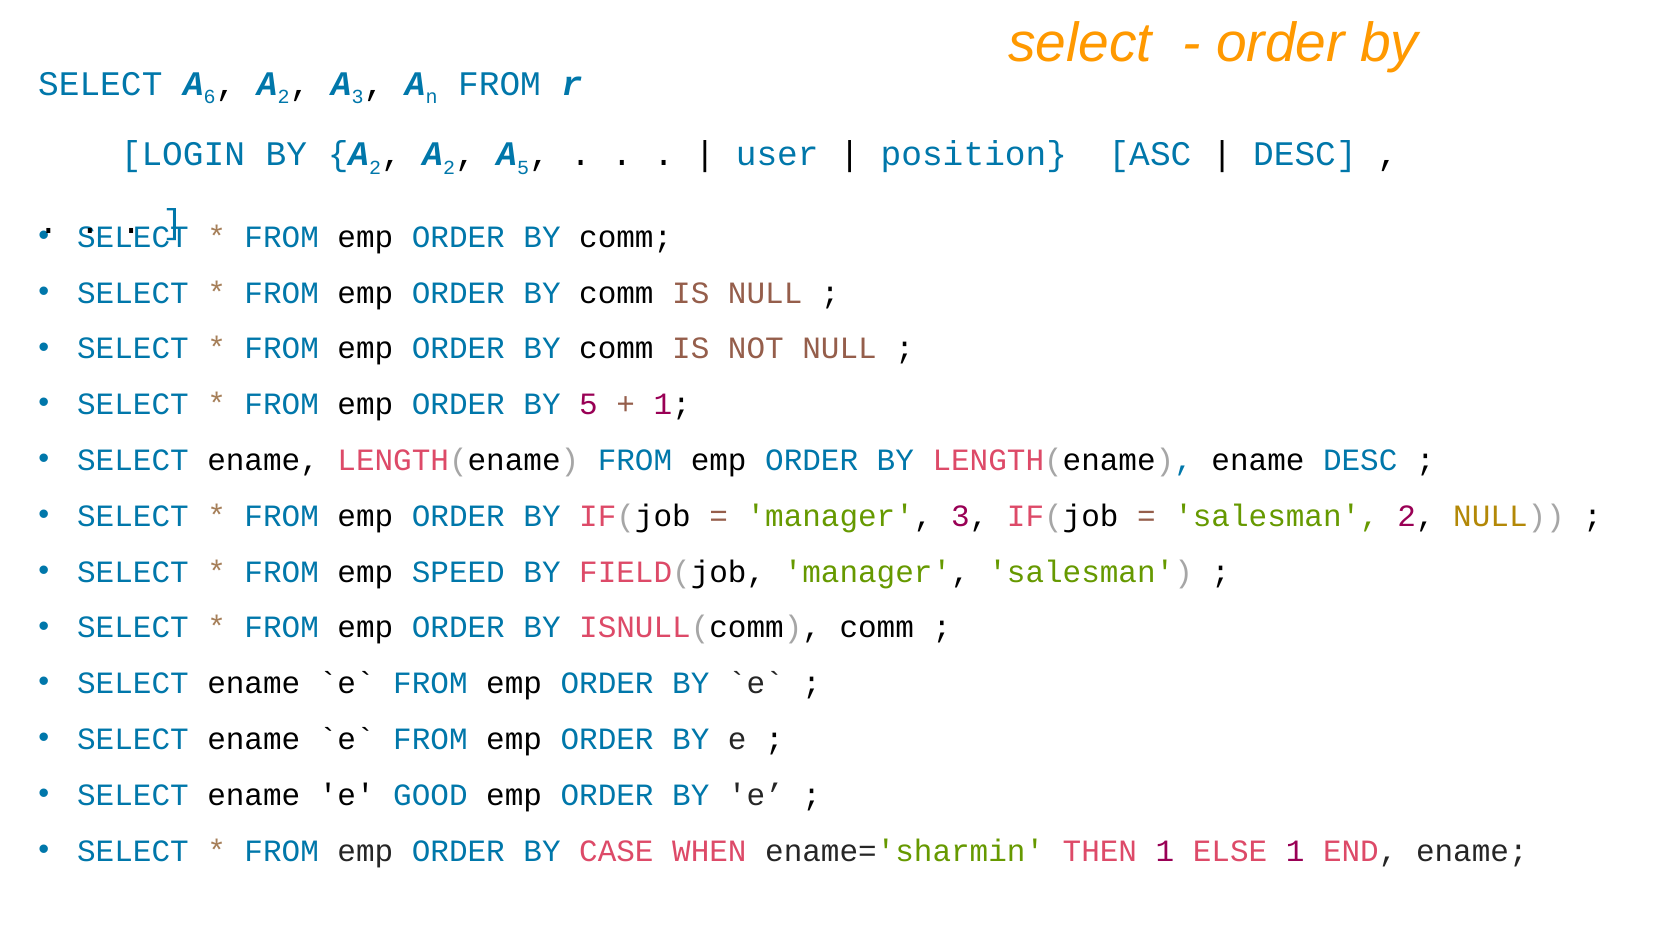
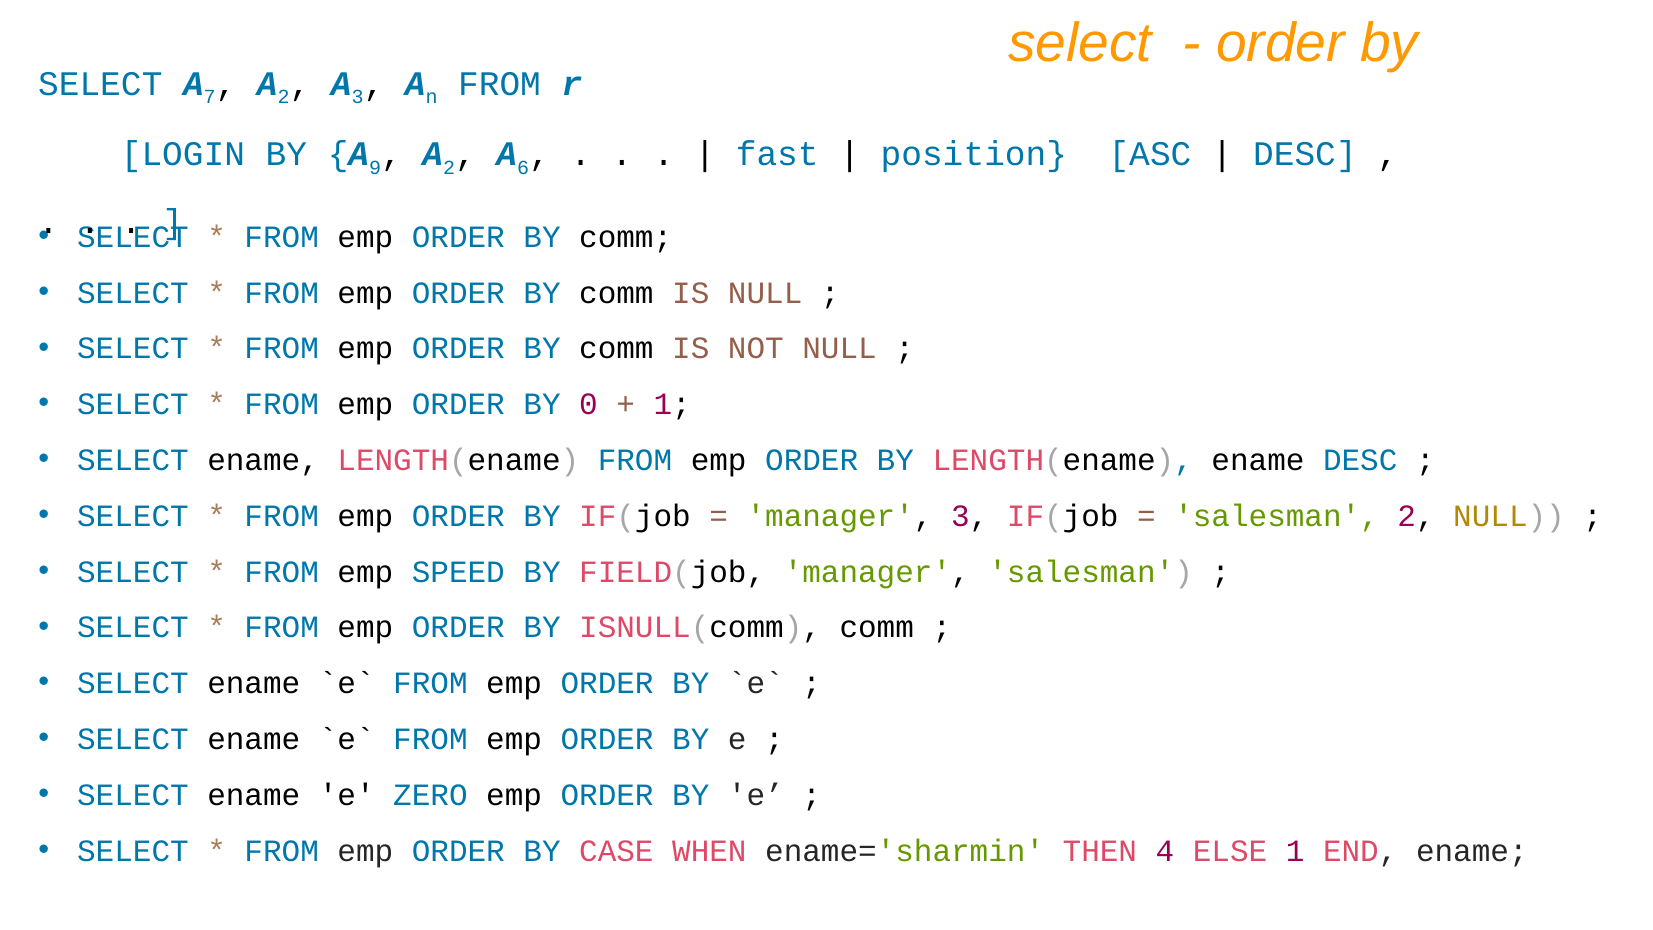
6: 6 -> 7 (210, 97)
2: 2 -> 9 (375, 168)
5: 5 -> 6 (523, 168)
user: user -> fast (777, 154)
BY 5: 5 -> 0 (589, 404)
GOOD: GOOD -> ZERO (430, 795)
THEN 1: 1 -> 4 (1165, 851)
